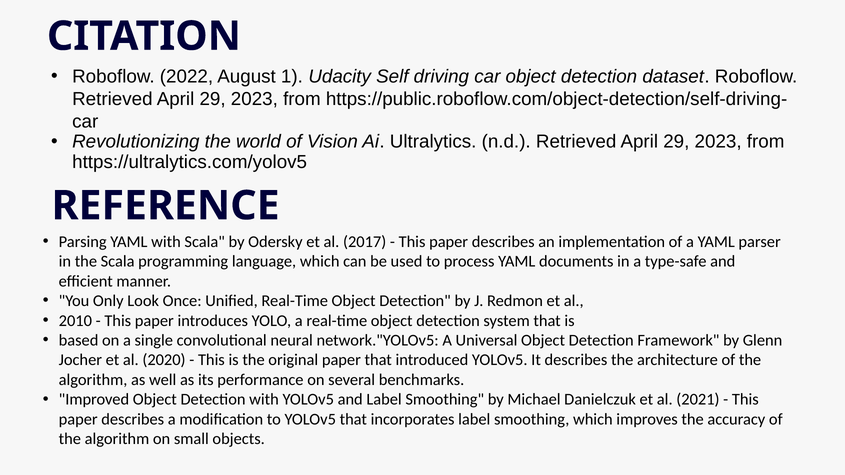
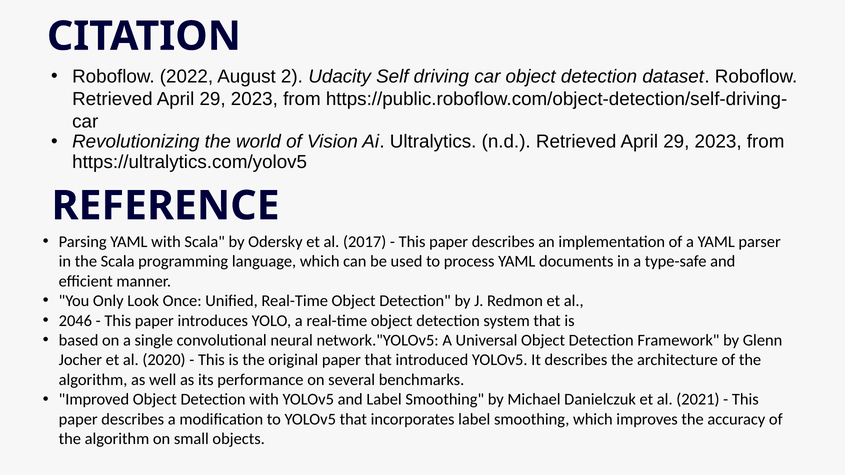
1: 1 -> 2 (292, 77)
2010: 2010 -> 2046 (75, 321)
